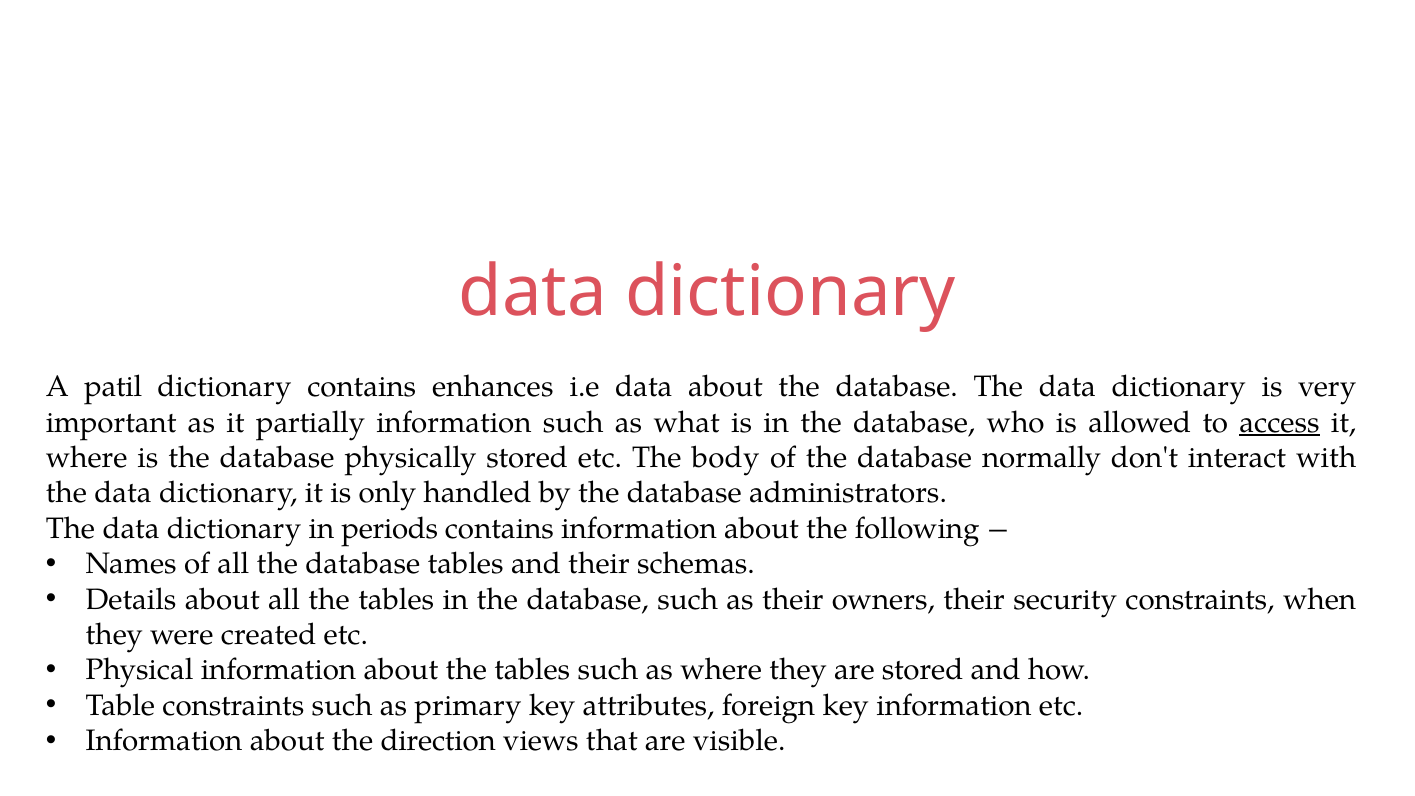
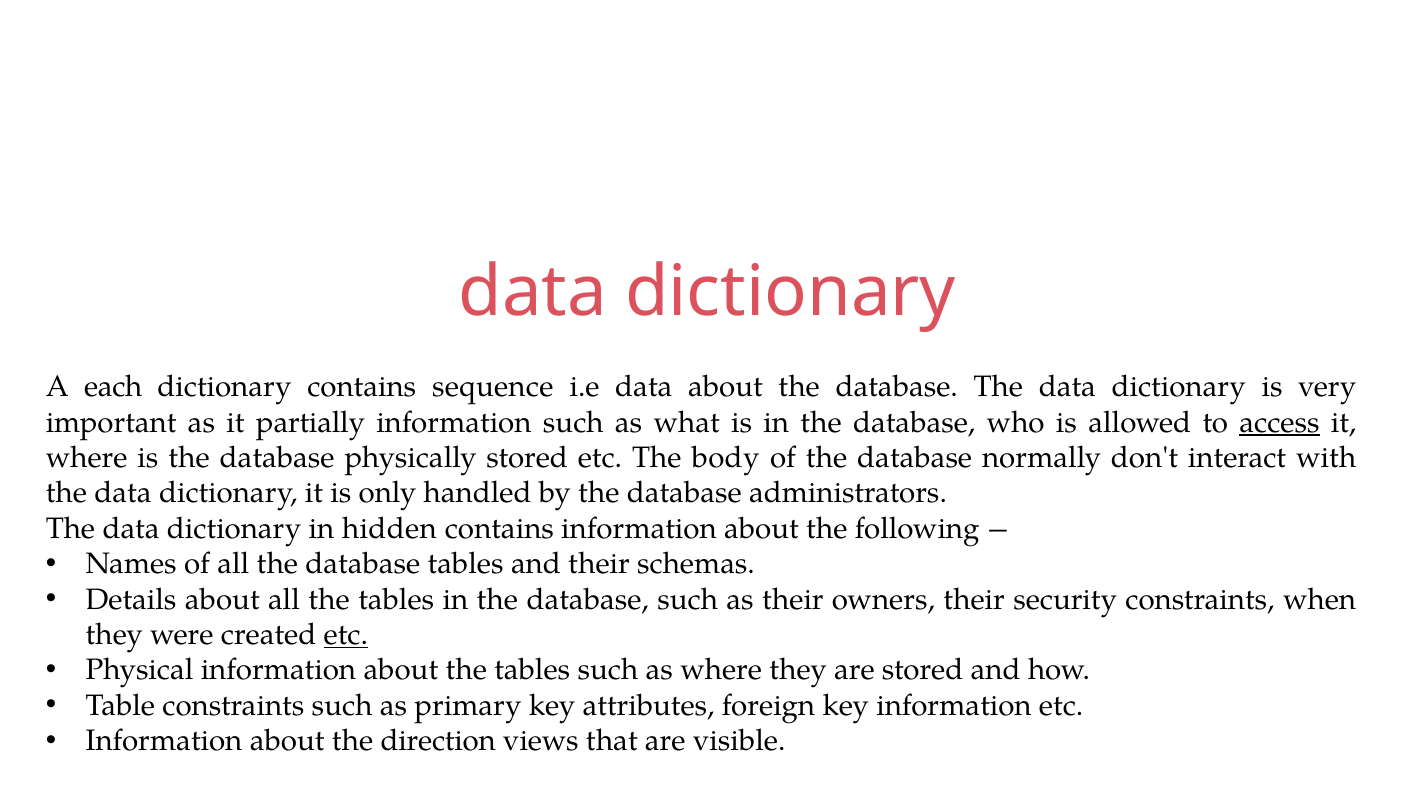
patil: patil -> each (113, 387)
enhances: enhances -> sequence (493, 387)
periods: periods -> hidden (389, 529)
etc underline: none -> present (346, 635)
